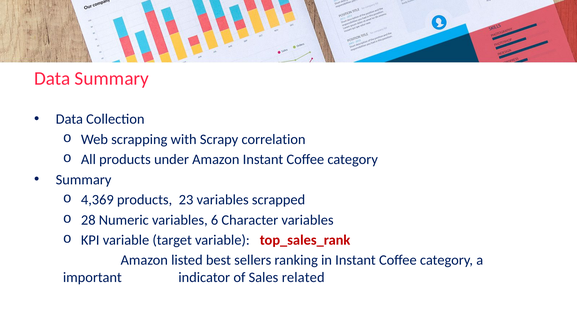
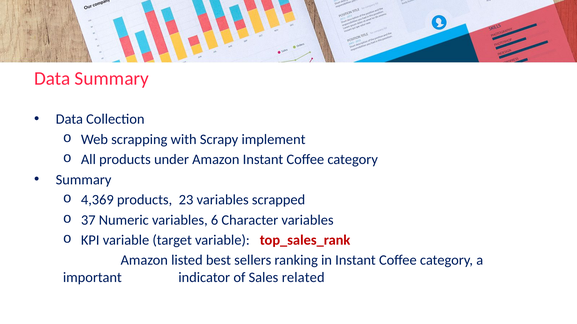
correlation: correlation -> implement (273, 140)
28: 28 -> 37 (88, 220)
